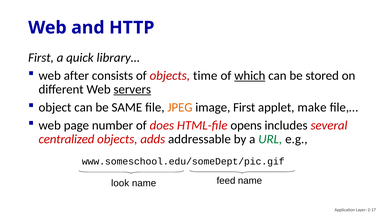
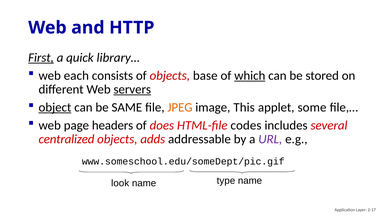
First underline: none -> present (41, 58)
after: after -> each (76, 76)
time: time -> base (205, 76)
object underline: none -> present (55, 107)
image First: First -> This (244, 107)
make: make -> some (312, 107)
number: number -> headers (113, 125)
opens: opens -> codes (246, 125)
URL colour: green -> purple (270, 139)
feed: feed -> type (226, 181)
